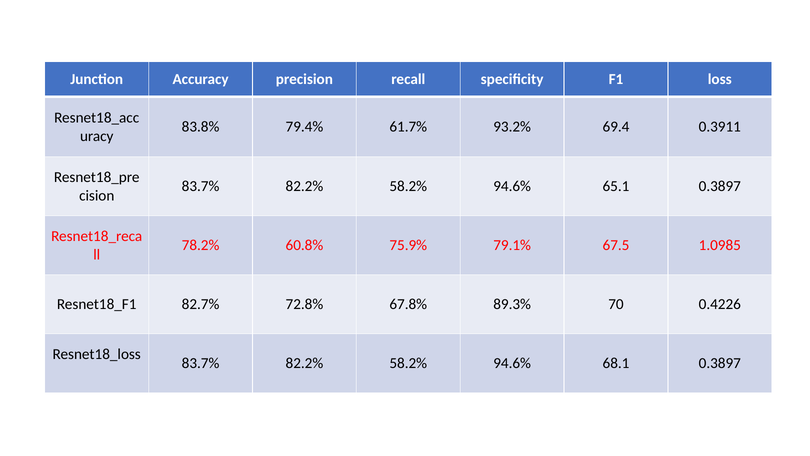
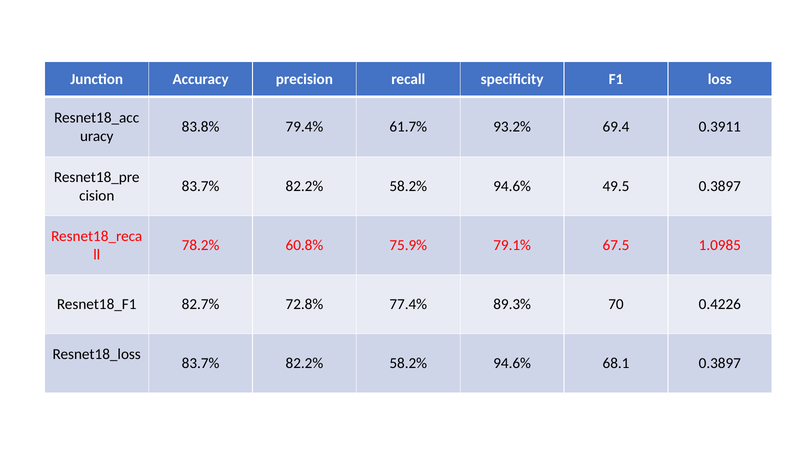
65.1: 65.1 -> 49.5 (616, 186)
67.8%: 67.8% -> 77.4% (408, 304)
